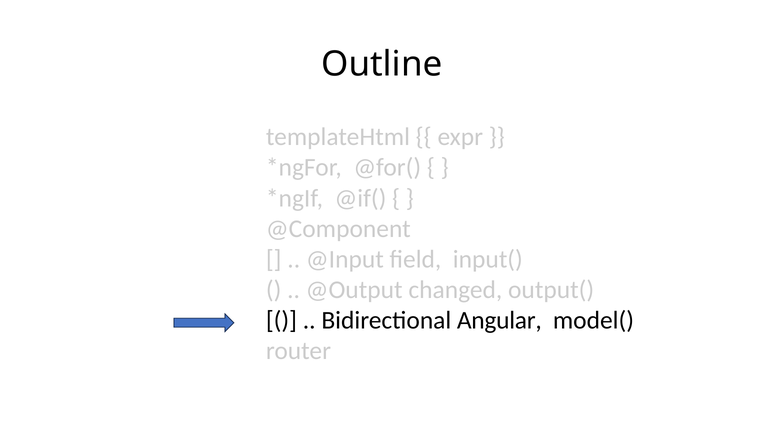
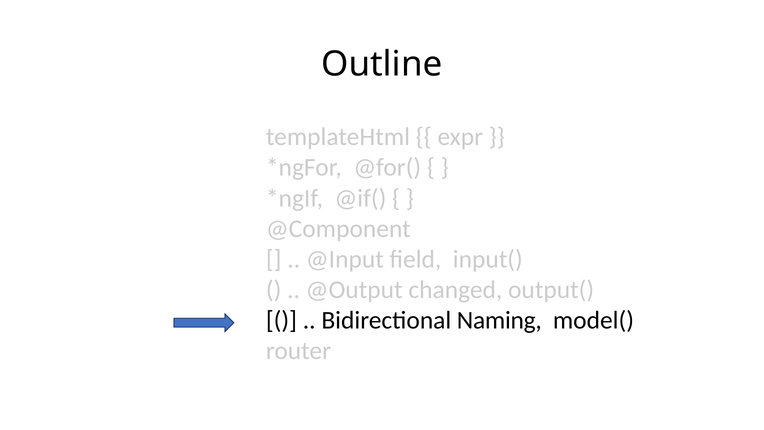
Angular: Angular -> Naming (499, 320)
